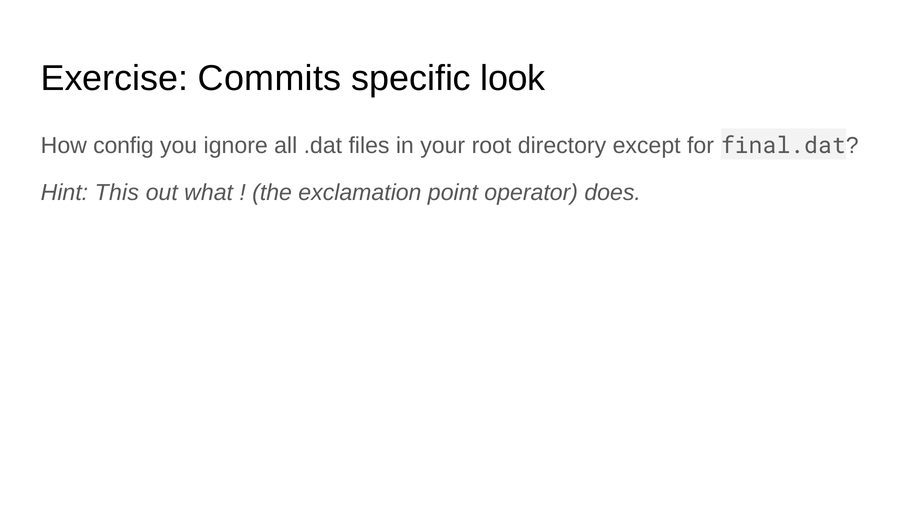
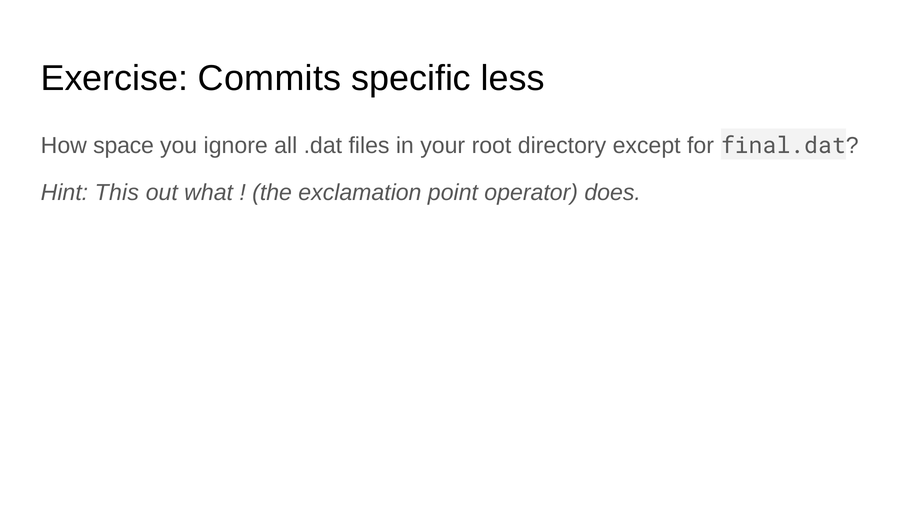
look: look -> less (513, 78)
config: config -> space (124, 145)
